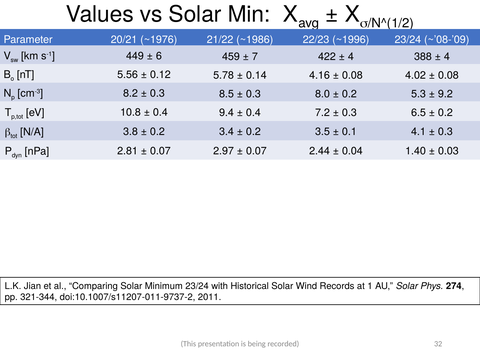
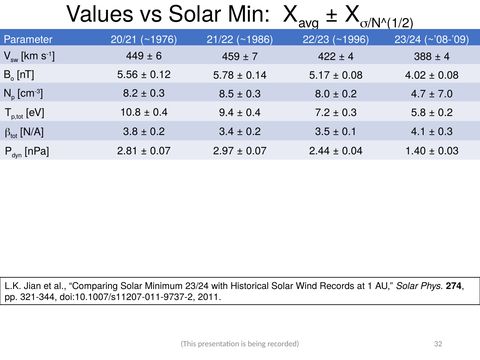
4.16: 4.16 -> 5.17 (320, 75)
5.3: 5.3 -> 4.7 (419, 94)
9.2: 9.2 -> 7.0 (445, 94)
6.5: 6.5 -> 5.8 (419, 113)
